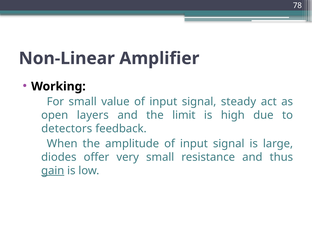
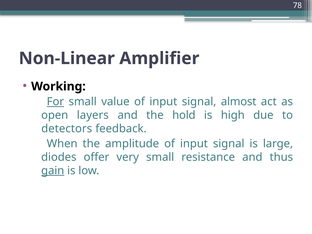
For underline: none -> present (55, 102)
steady: steady -> almost (239, 102)
limit: limit -> hold (184, 115)
